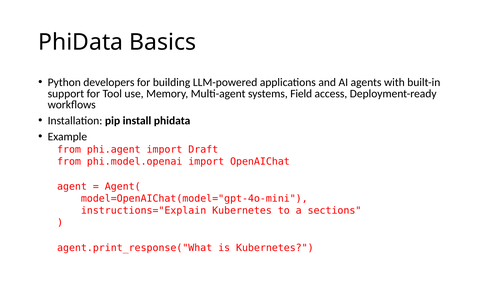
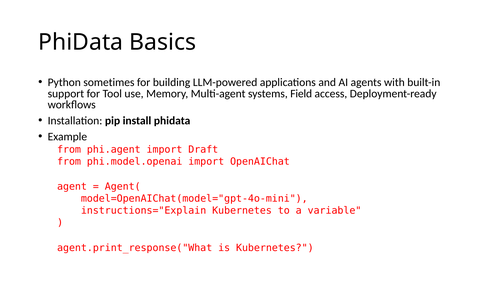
developers: developers -> sometimes (109, 82)
sections: sections -> variable (335, 210)
